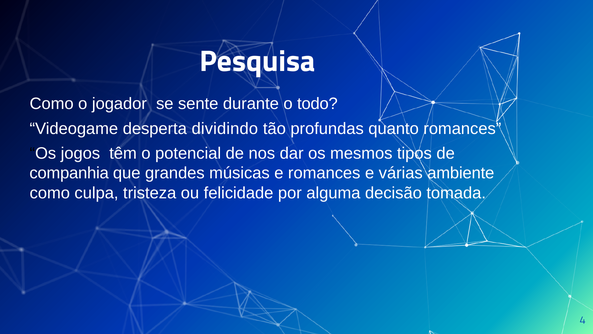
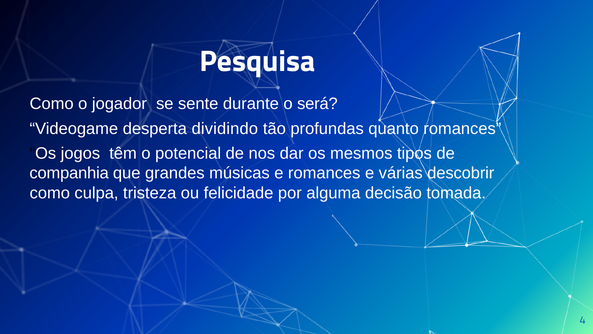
todo: todo -> será (317, 104)
ambiente: ambiente -> descobrir (461, 173)
